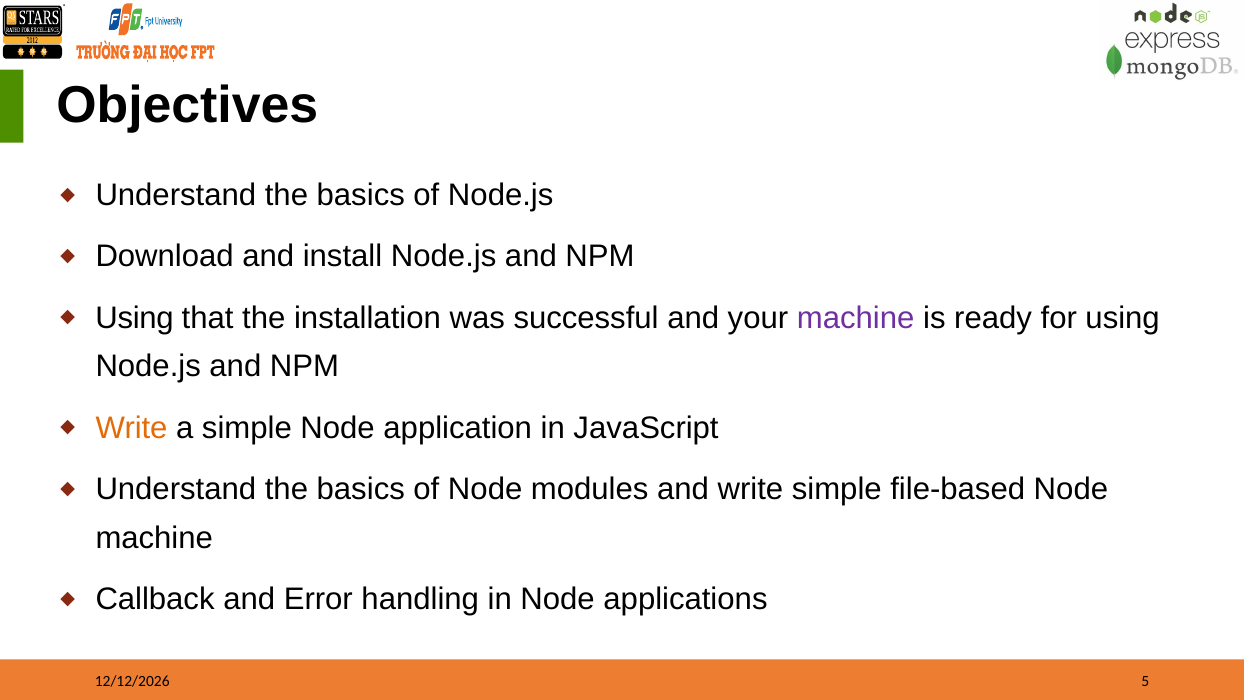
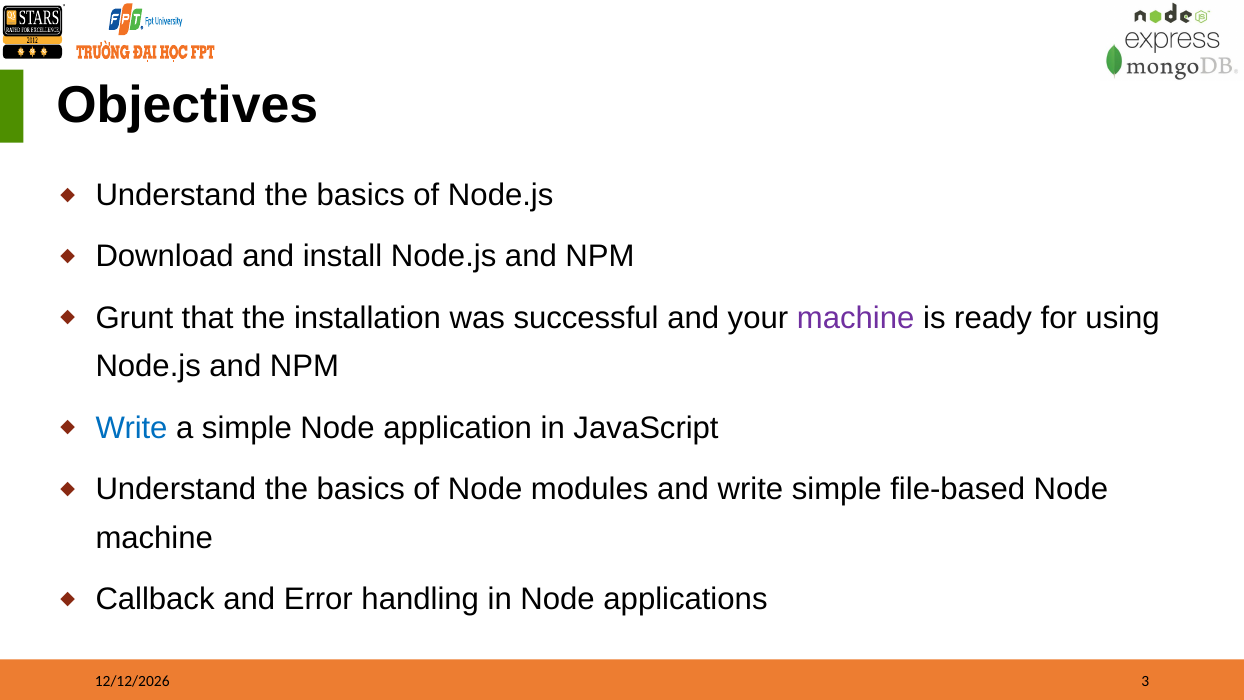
Using: Using -> Grunt (134, 318)
Write colour: orange -> blue (132, 428)
5: 5 -> 3 (1145, 681)
